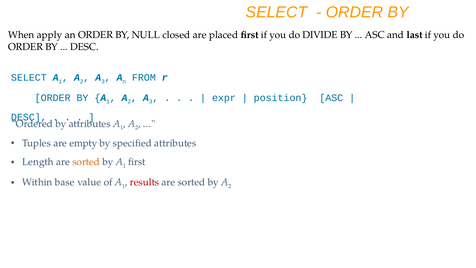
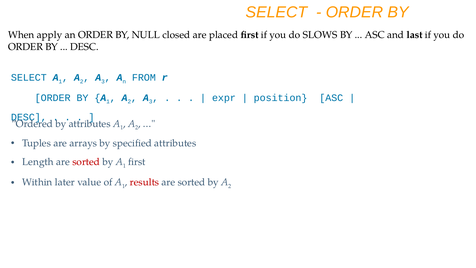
DIVIDE: DIVIDE -> SLOWS (320, 35)
empty: empty -> arrays (83, 143)
sorted colour: orange -> red (86, 162)
base: base -> later (65, 182)
